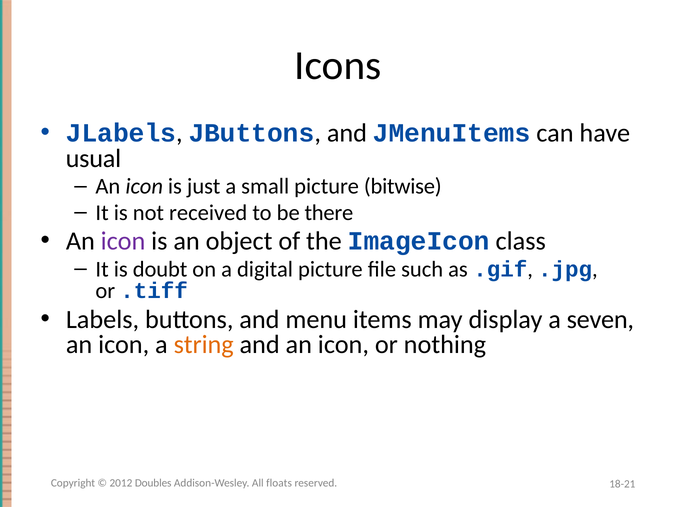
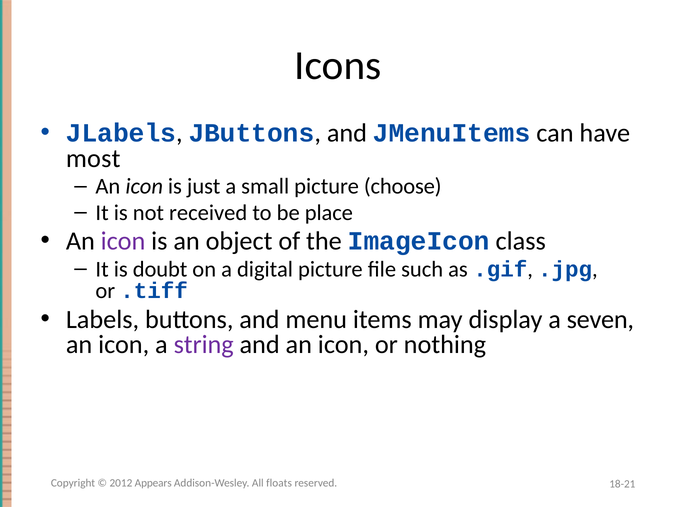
usual: usual -> most (93, 158)
bitwise: bitwise -> choose (403, 187)
there: there -> place (329, 213)
string colour: orange -> purple (204, 345)
Doubles: Doubles -> Appears (153, 483)
